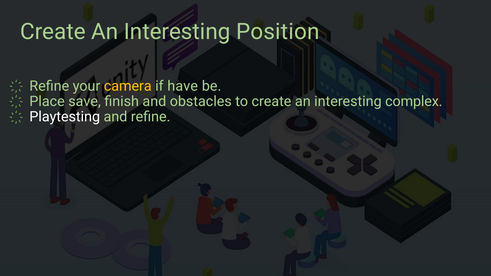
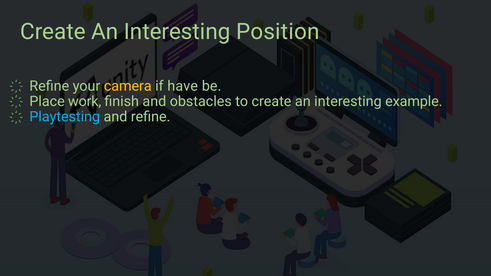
save: save -> work (85, 102)
complex: complex -> example (414, 102)
Playtesting colour: white -> light blue (65, 117)
